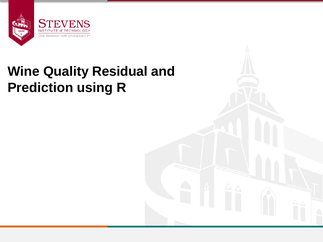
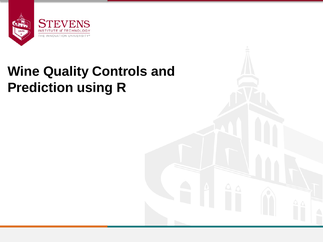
Residual: Residual -> Controls (120, 72)
